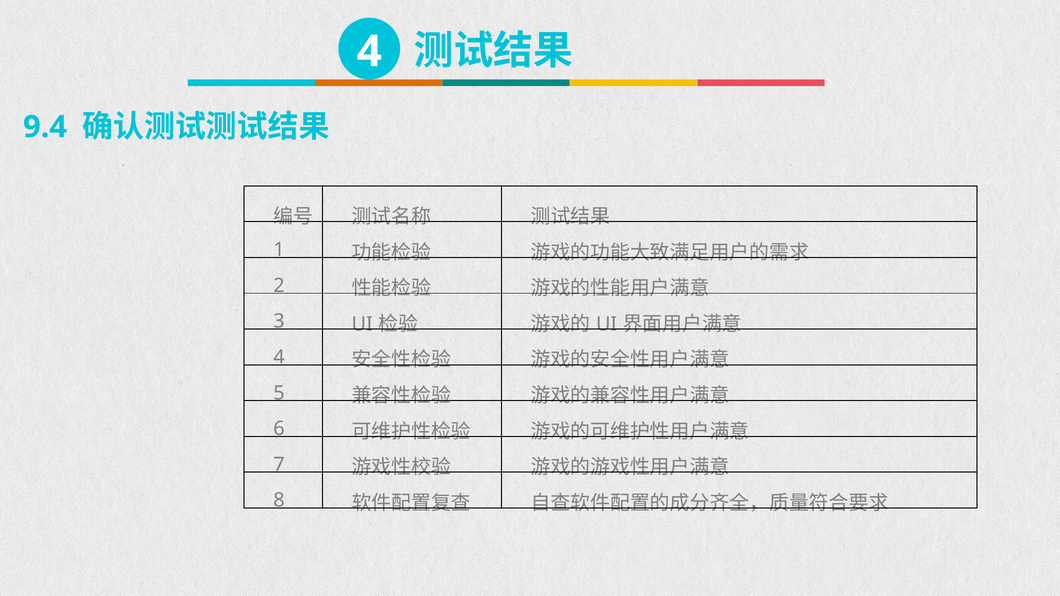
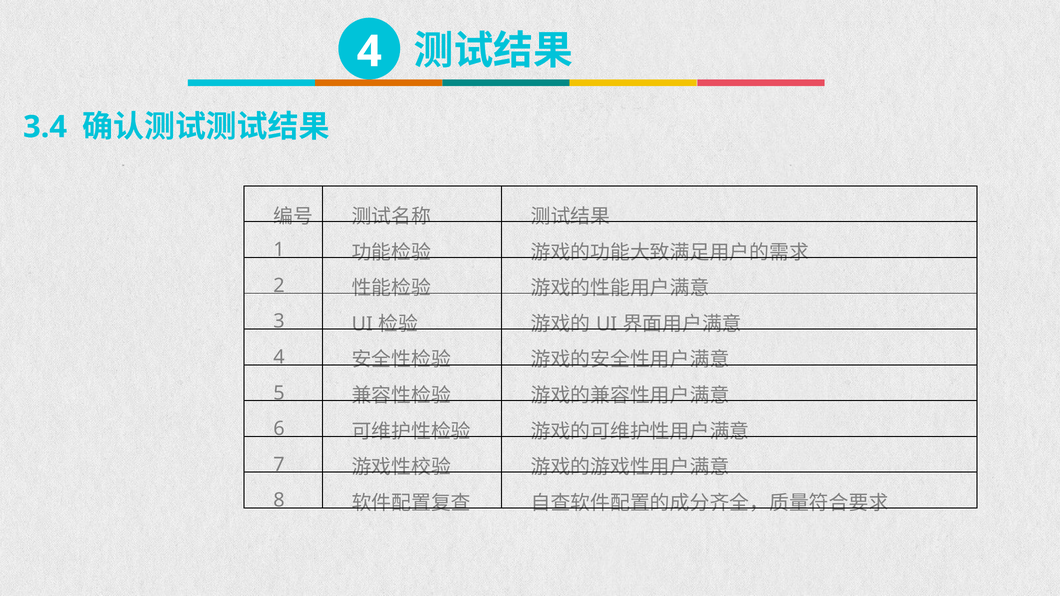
9.4: 9.4 -> 3.4 (45, 127)
